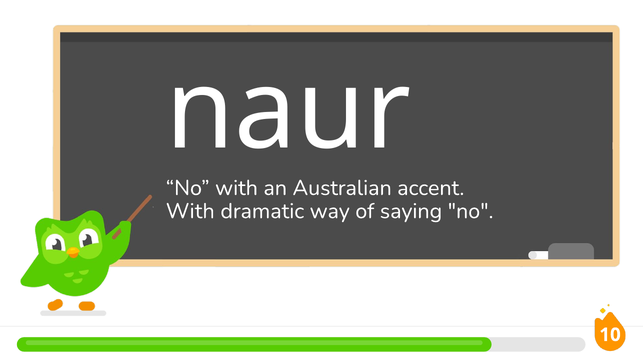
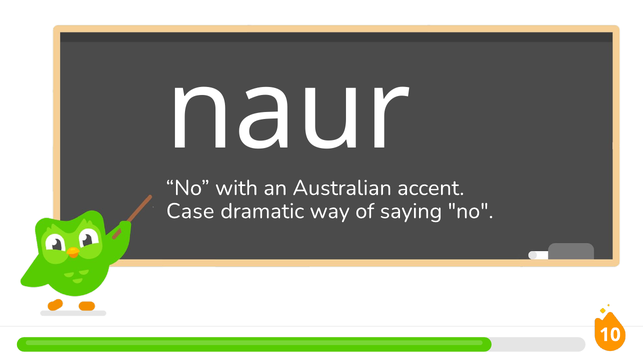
With: With -> Case (190, 211)
